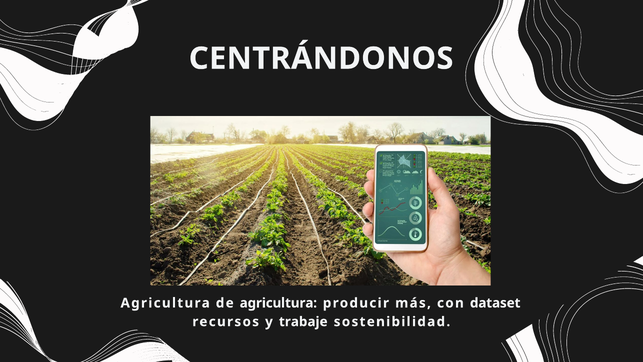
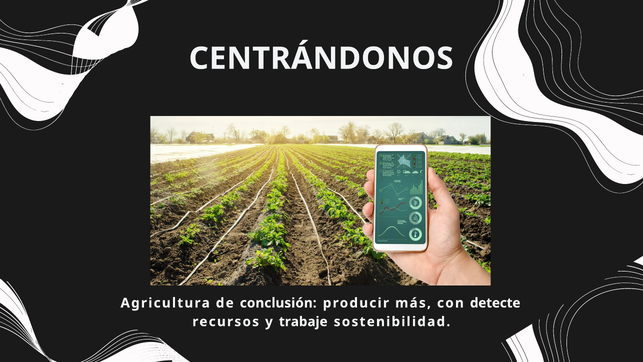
de agricultura: agricultura -> conclusión (278, 303)
dataset: dataset -> detecte (495, 303)
